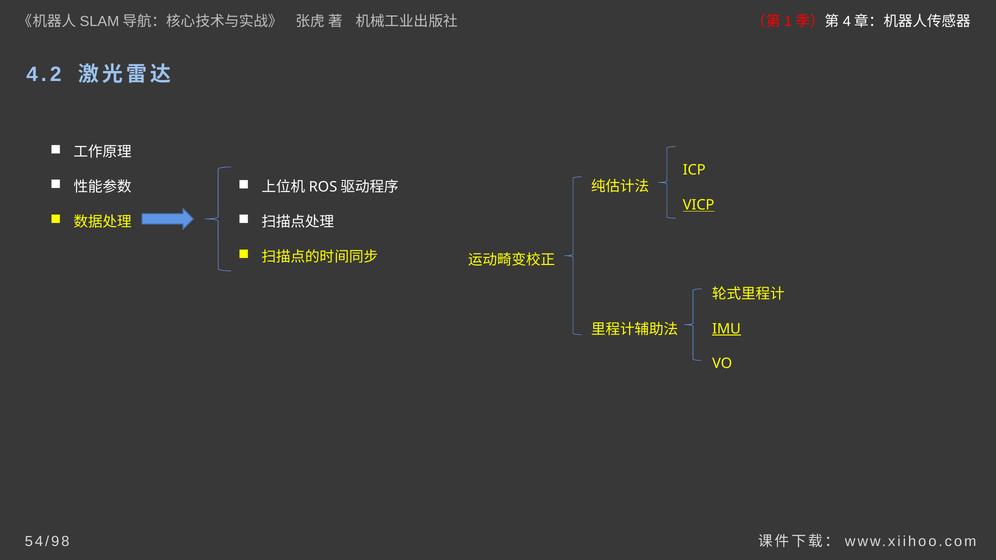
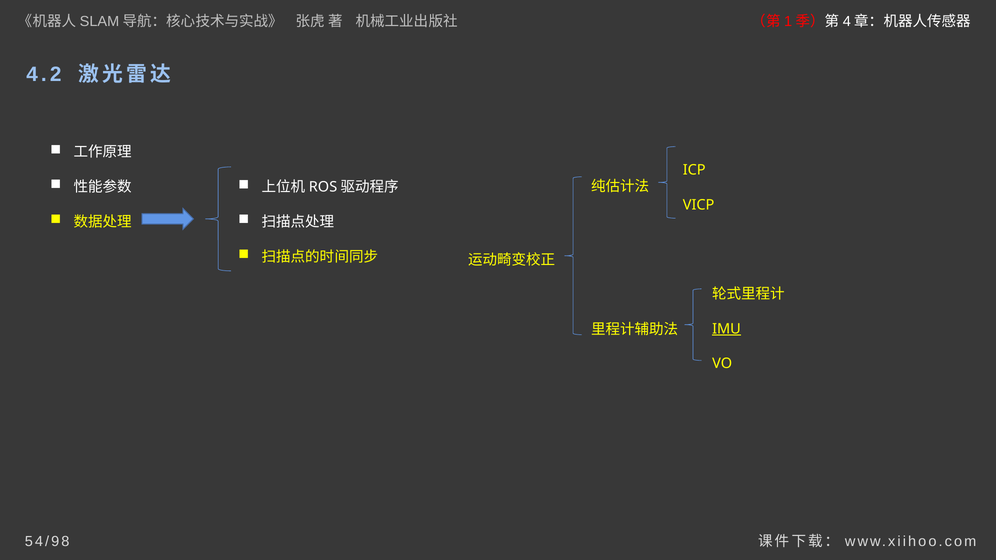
VICP underline: present -> none (699, 205)
